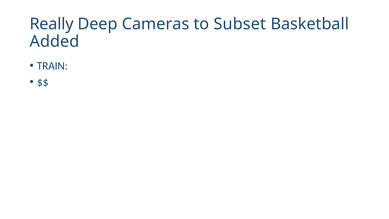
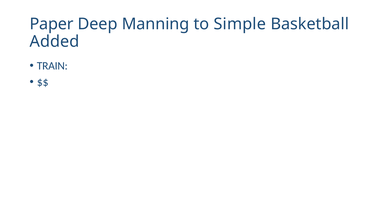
Really: Really -> Paper (52, 24)
Cameras: Cameras -> Manning (156, 24)
Subset: Subset -> Simple (240, 24)
